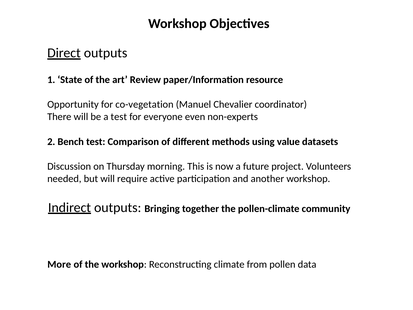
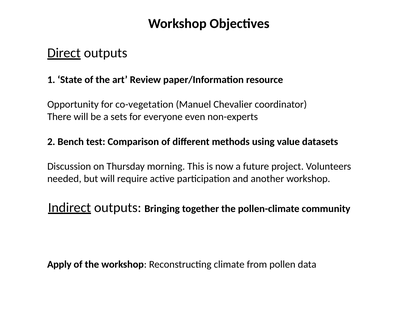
a test: test -> sets (119, 117)
More: More -> Apply (59, 264)
